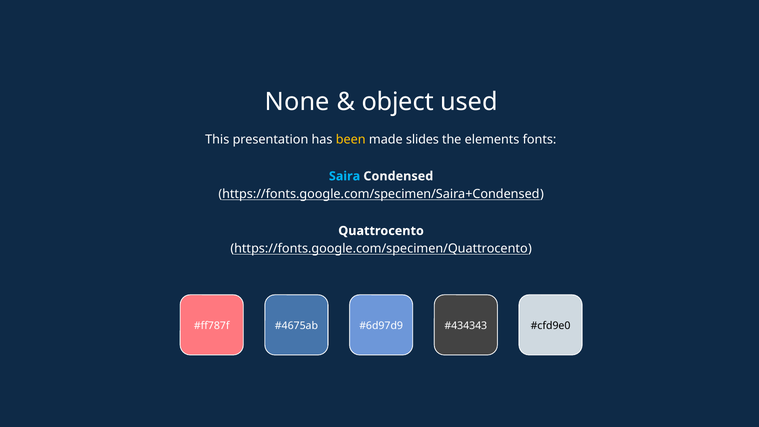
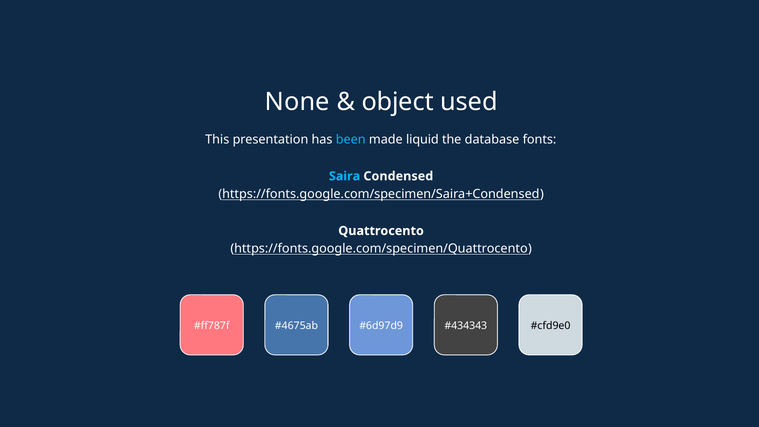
been colour: yellow -> light blue (351, 139)
slides: slides -> liquid (422, 139)
elements: elements -> database (492, 139)
